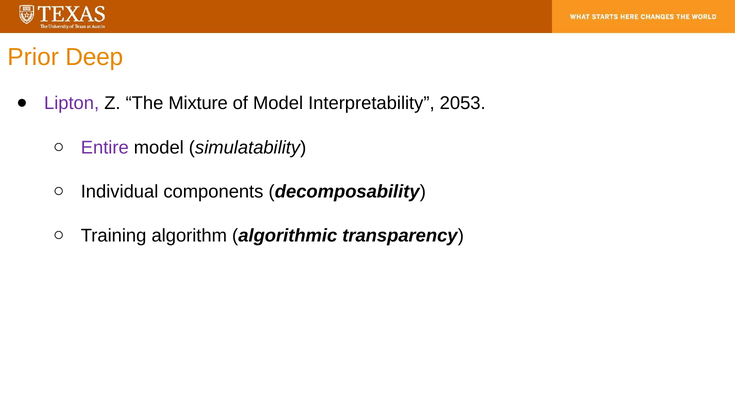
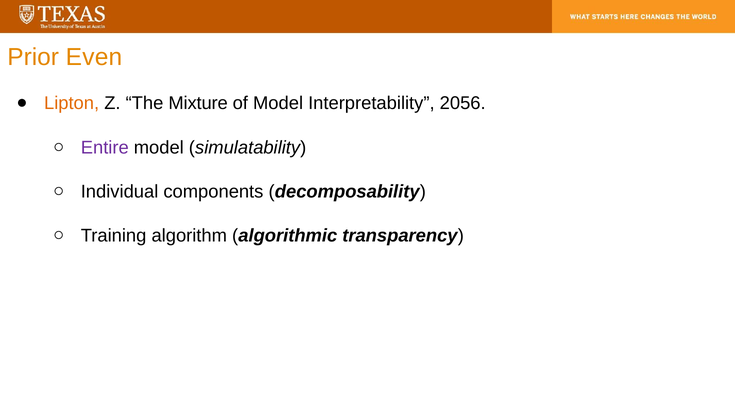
Deep: Deep -> Even (94, 57)
Lipton colour: purple -> orange (72, 103)
2053: 2053 -> 2056 (463, 103)
